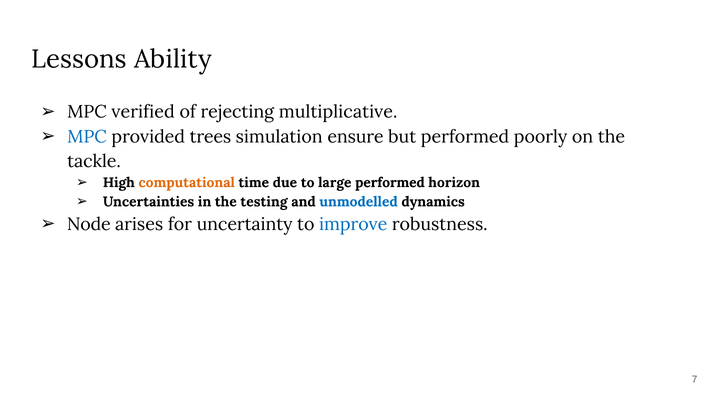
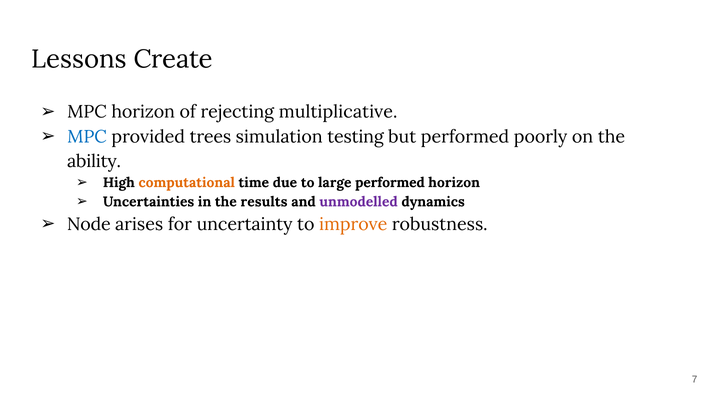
Ability: Ability -> Create (173, 59)
MPC verified: verified -> horizon (143, 112)
ensure: ensure -> testing (356, 137)
tackle: tackle -> ability (94, 162)
testing: testing -> results (264, 202)
unmodelled colour: blue -> purple (359, 202)
improve colour: blue -> orange (353, 225)
